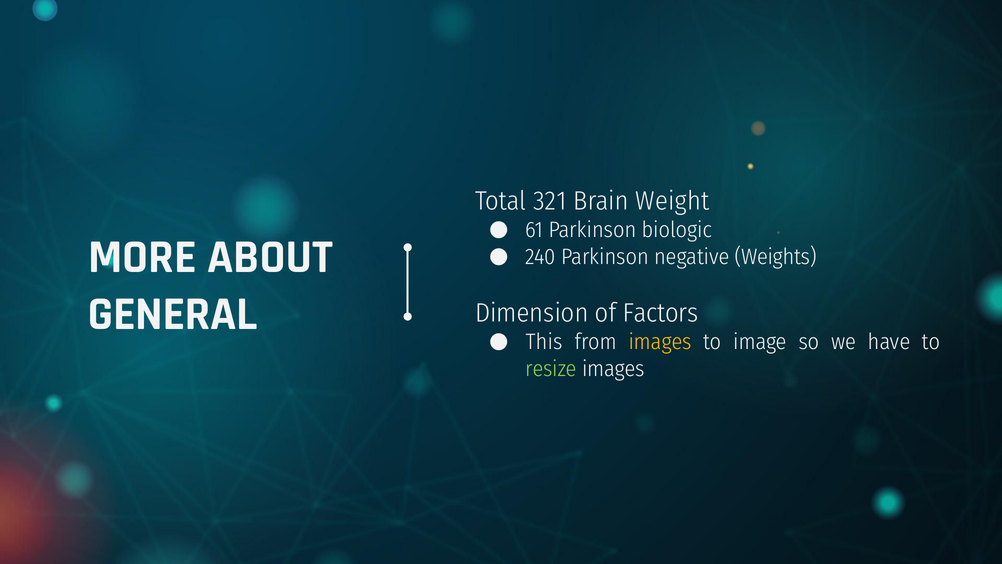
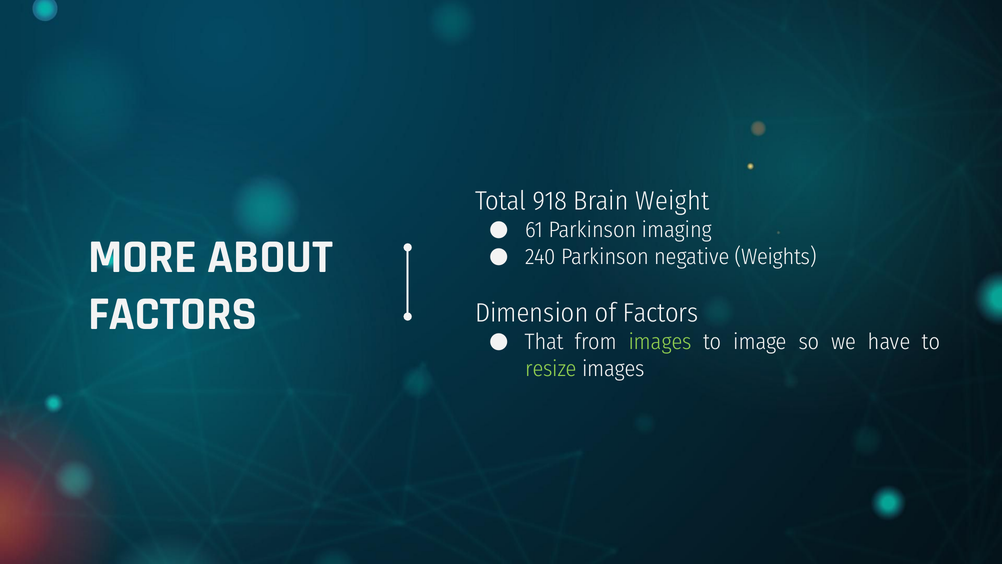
321: 321 -> 918 (550, 201)
biologic: biologic -> imaging (677, 230)
GENERAL: GENERAL -> FACTORS (173, 313)
This: This -> That (544, 342)
images colour: yellow -> light green (660, 342)
